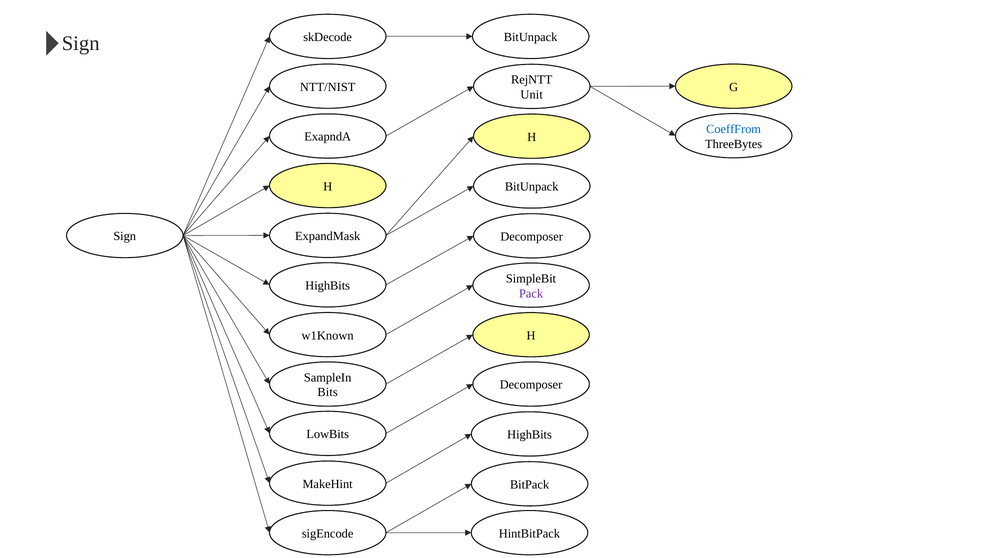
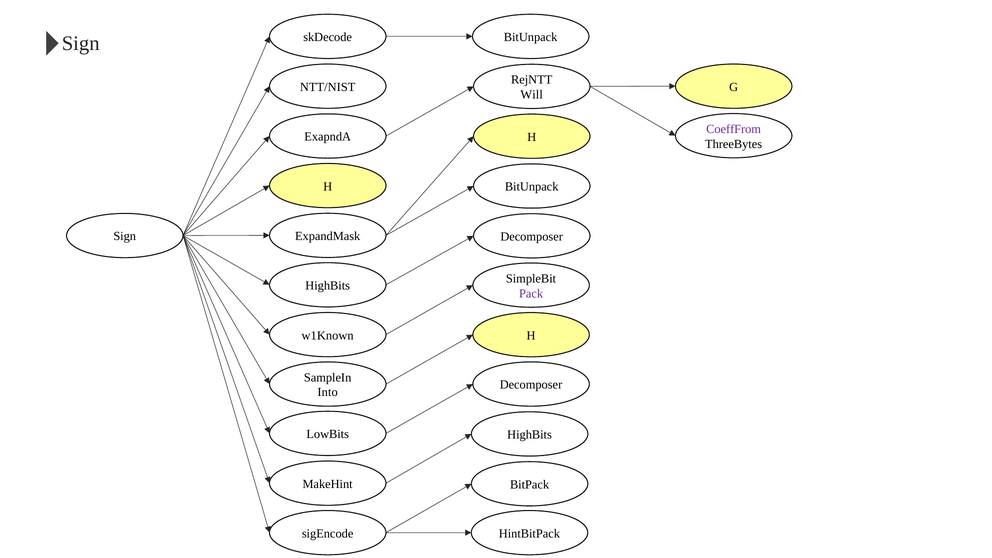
Unit: Unit -> Will (532, 95)
CoeffFrom colour: blue -> purple (734, 129)
Bits: Bits -> Into (328, 392)
